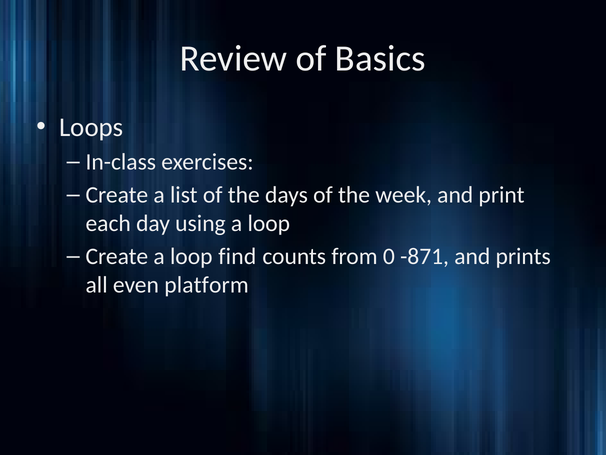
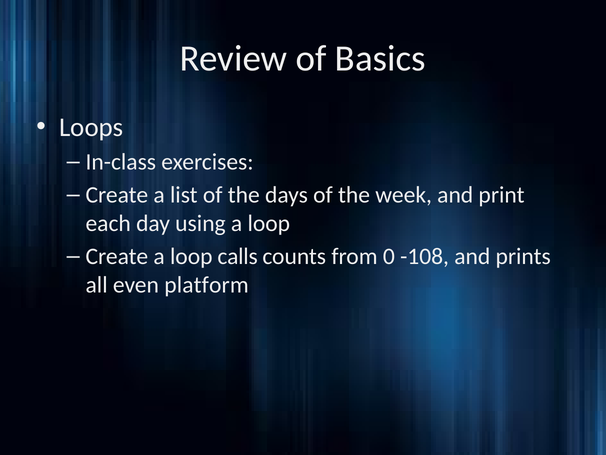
find: find -> calls (238, 256)
-871: -871 -> -108 (425, 256)
